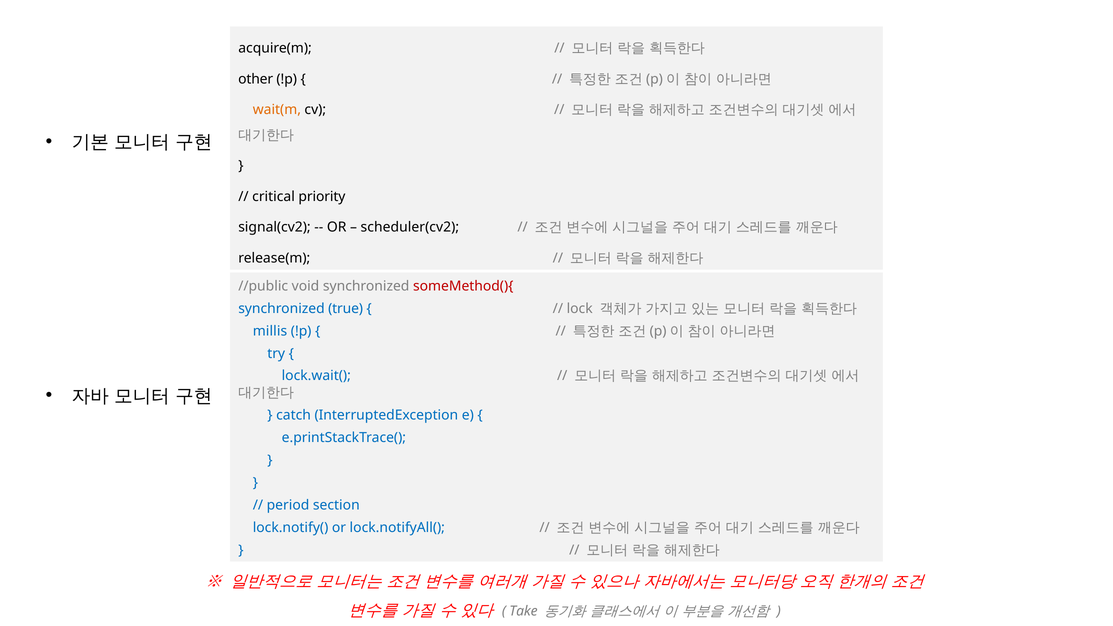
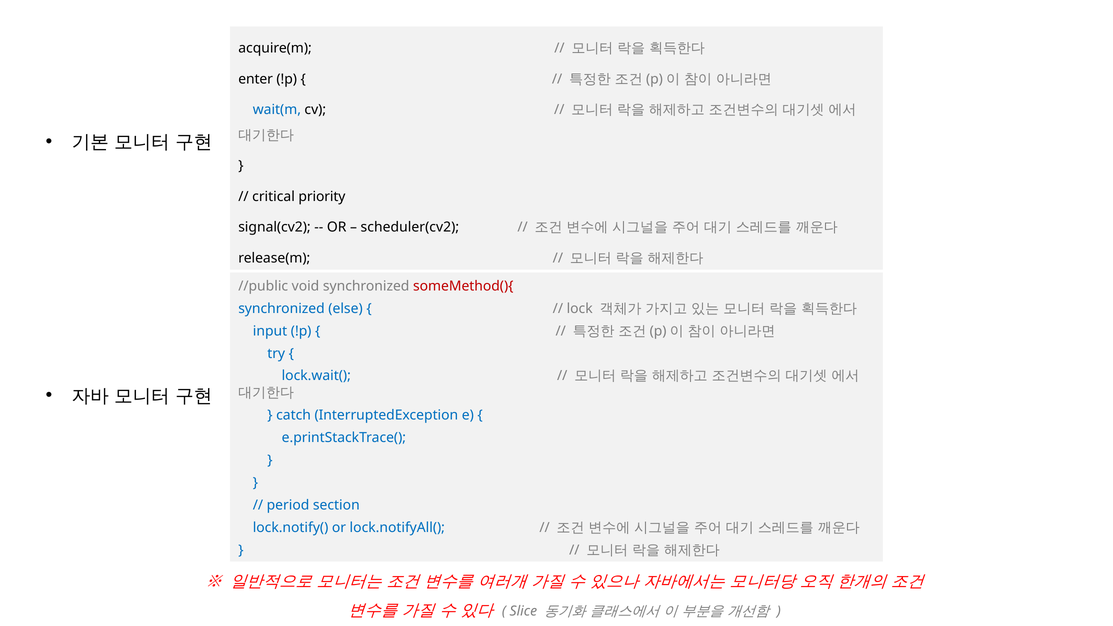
other: other -> enter (256, 79)
wait(m colour: orange -> blue (277, 110)
true: true -> else (346, 309)
millis: millis -> input (270, 331)
Take: Take -> Slice (523, 611)
